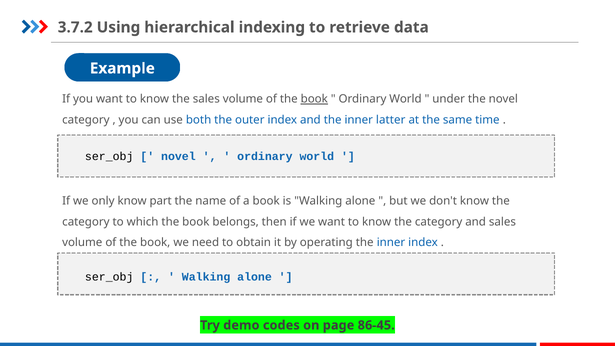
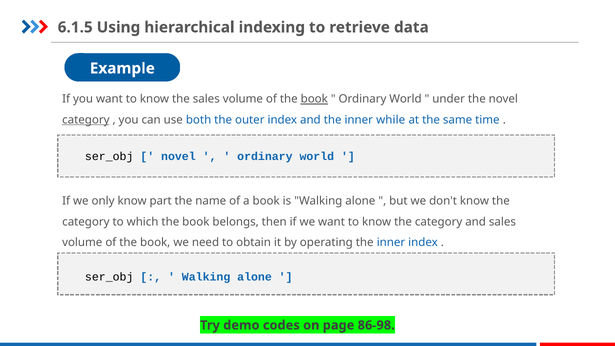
3.7.2: 3.7.2 -> 6.1.5 (75, 27)
category underline: none -> present (86, 120)
latter: latter -> while (391, 120)
86-45: 86-45 -> 86-98 (376, 325)
